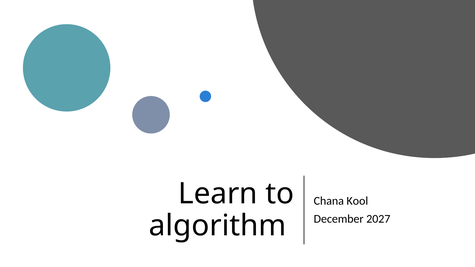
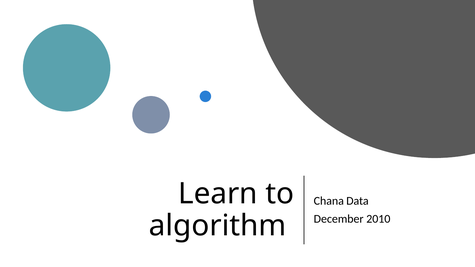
Kool: Kool -> Data (357, 201)
2027: 2027 -> 2010 (378, 219)
